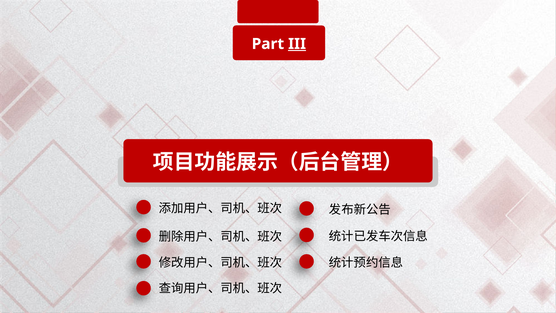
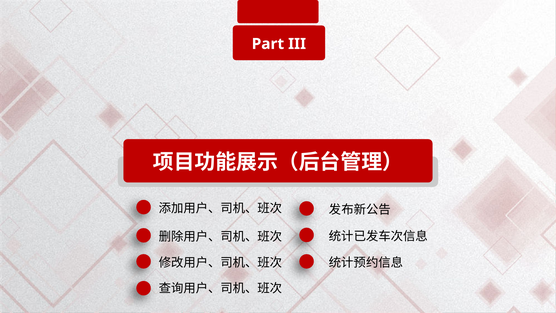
III underline: present -> none (297, 44)
